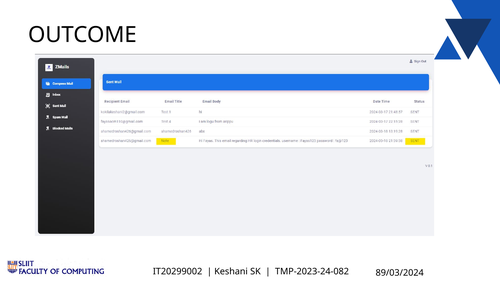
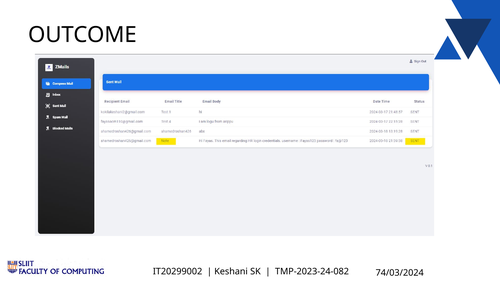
89/03/2024: 89/03/2024 -> 74/03/2024 (400, 273)
